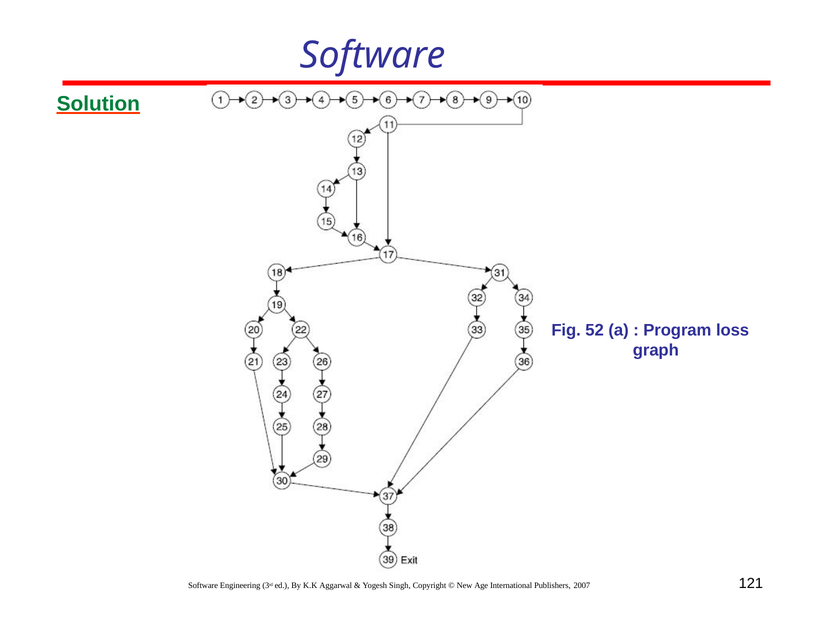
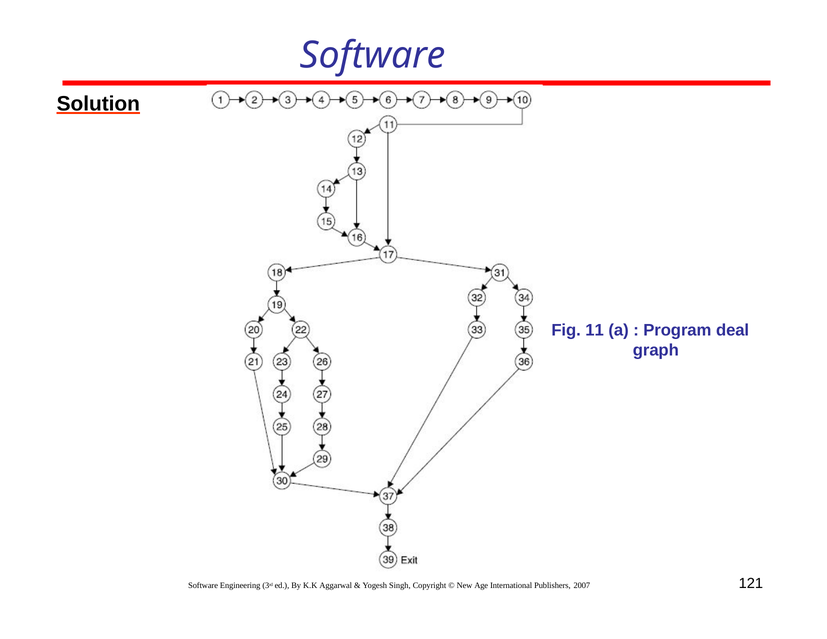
Solution colour: green -> black (98, 104)
52: 52 -> 11 (595, 330)
loss: loss -> deal (733, 330)
